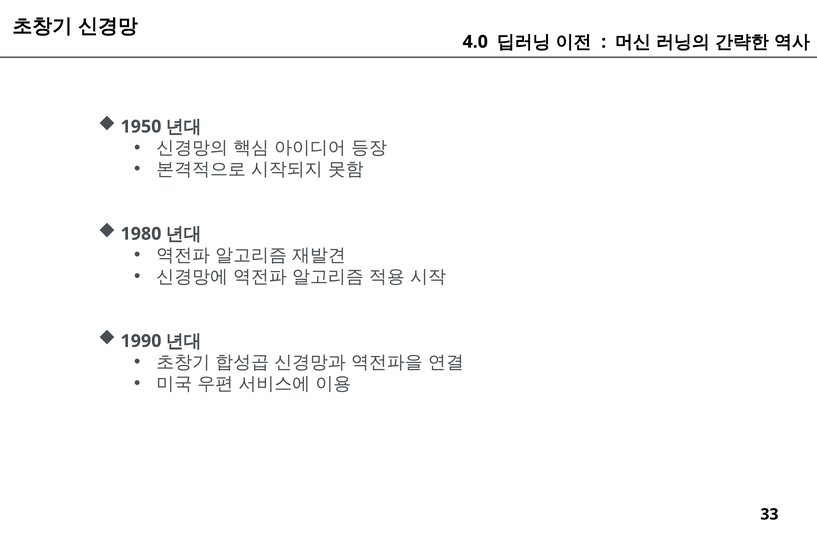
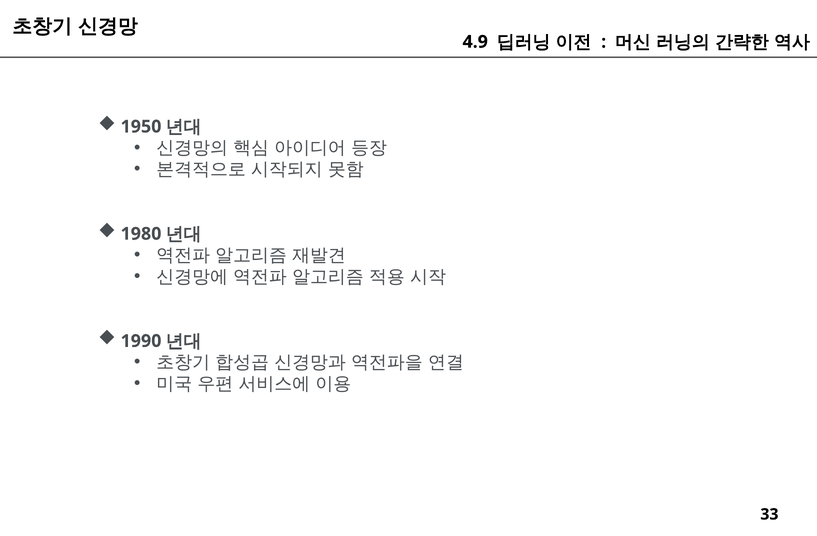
4.0: 4.0 -> 4.9 (475, 42)
